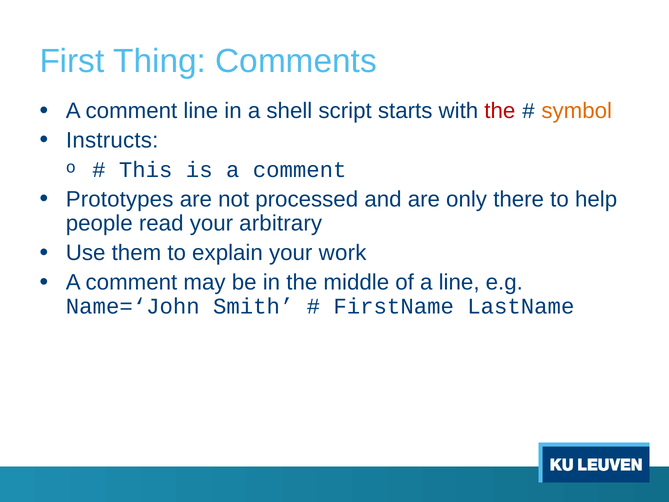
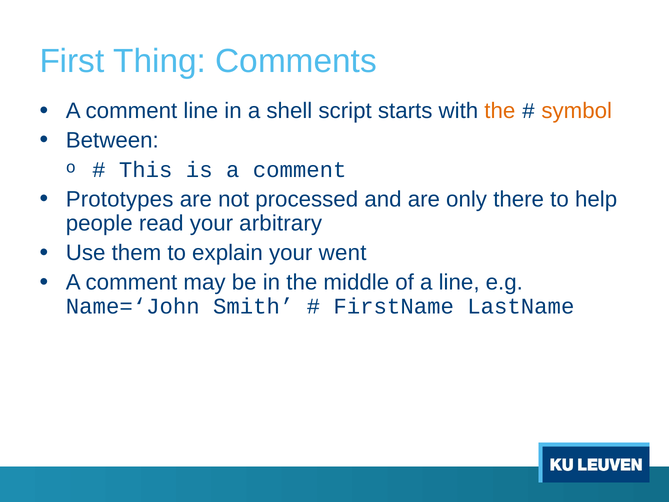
the colour: red -> orange (500, 111)
Instructs: Instructs -> Between (112, 140)
work: work -> went (343, 253)
